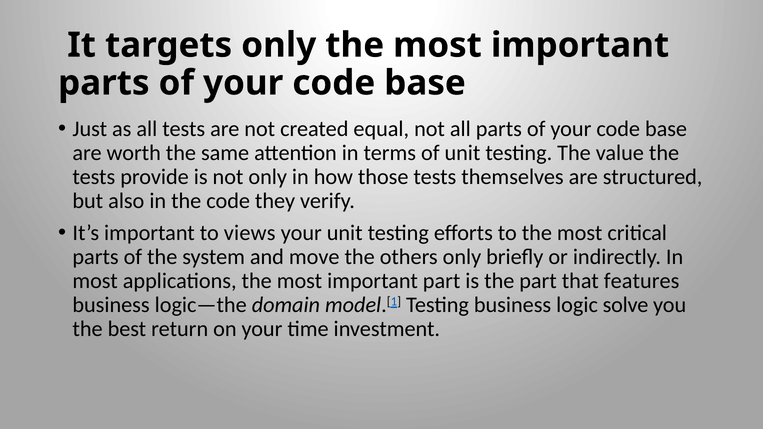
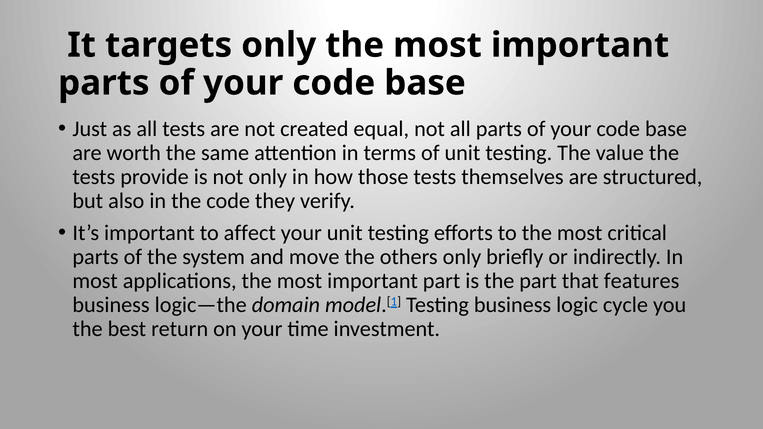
views: views -> affect (250, 233)
solve: solve -> cycle (625, 305)
